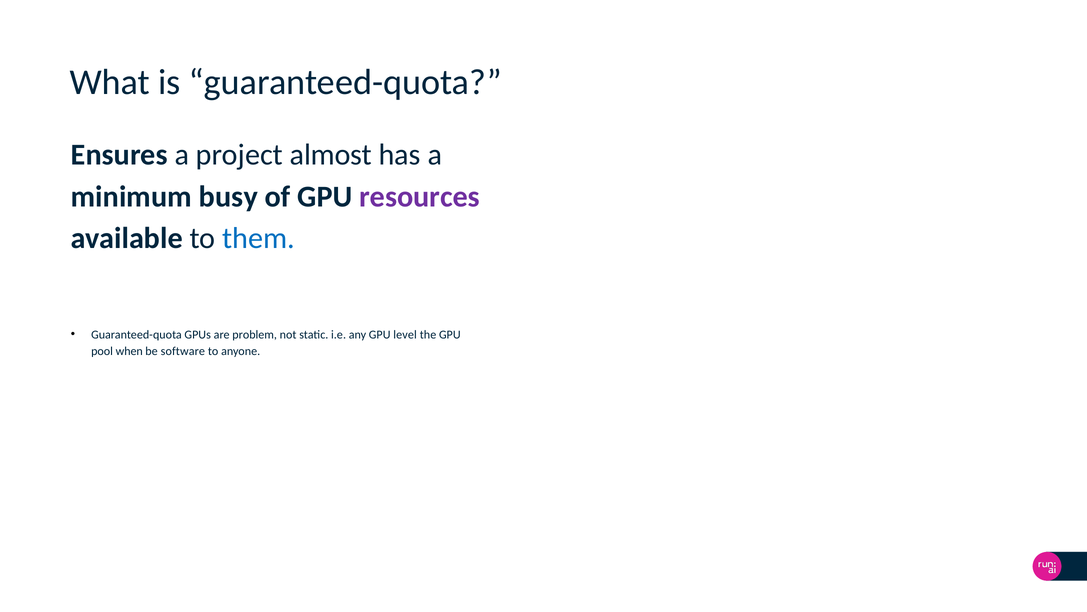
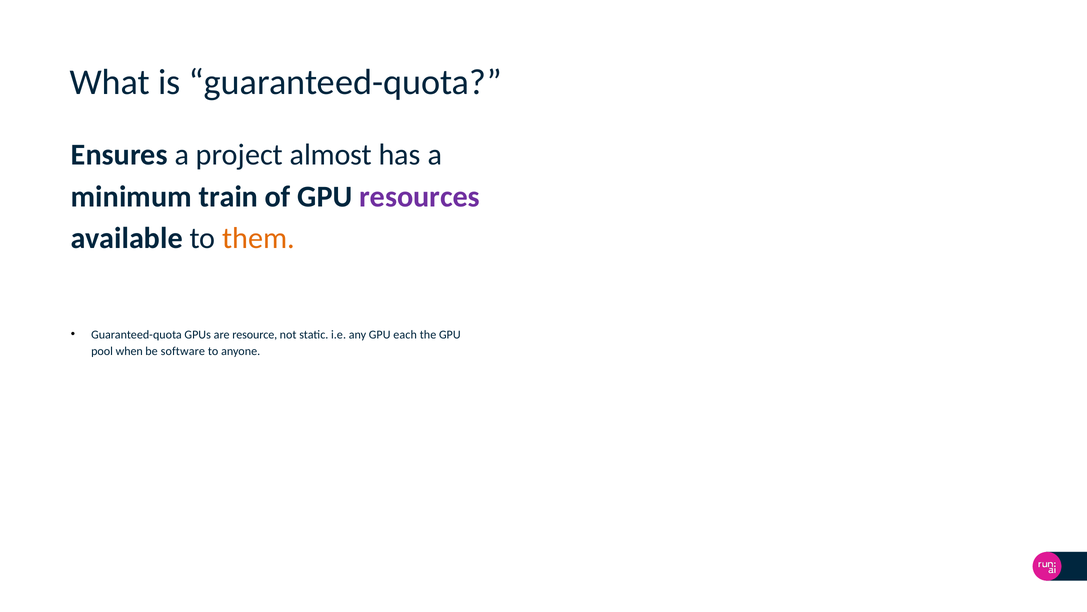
busy: busy -> train (228, 197)
them colour: blue -> orange (259, 238)
problem: problem -> resource (255, 334)
level: level -> each (405, 334)
